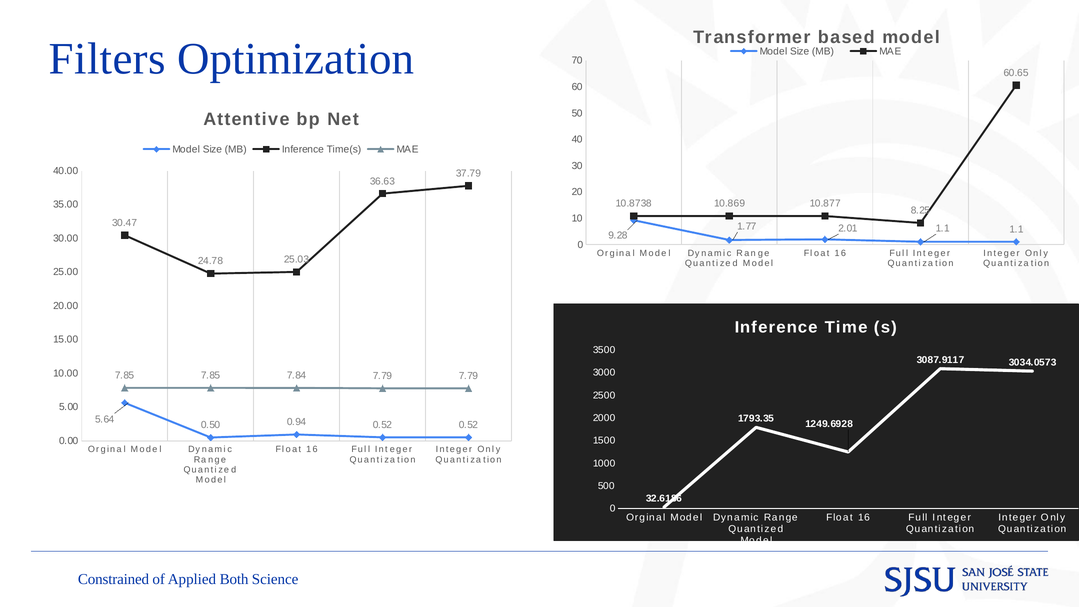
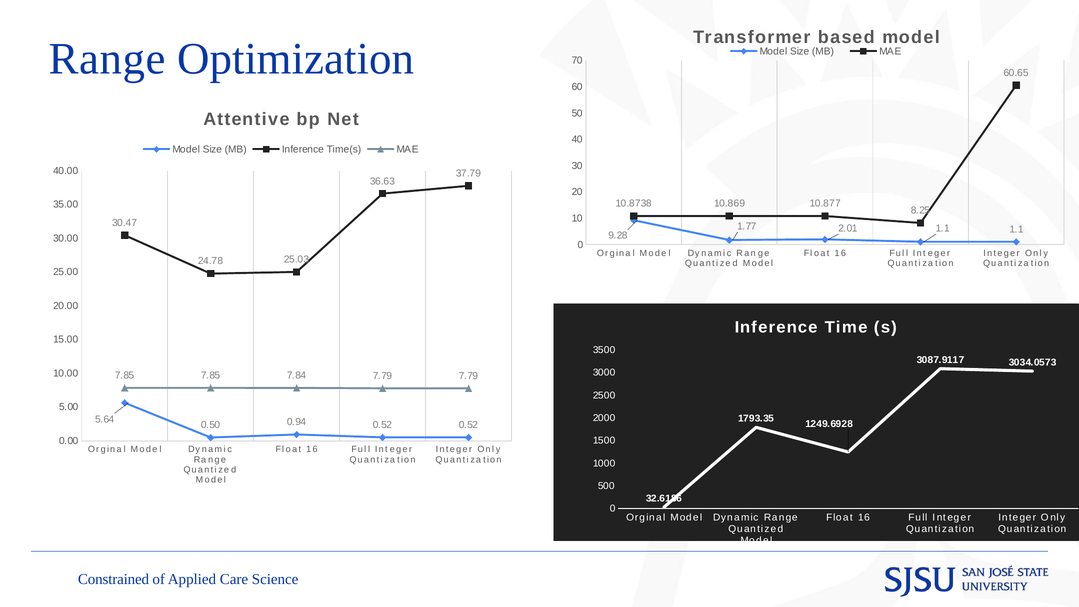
Filters: Filters -> Range (107, 59)
Both: Both -> Care (234, 579)
